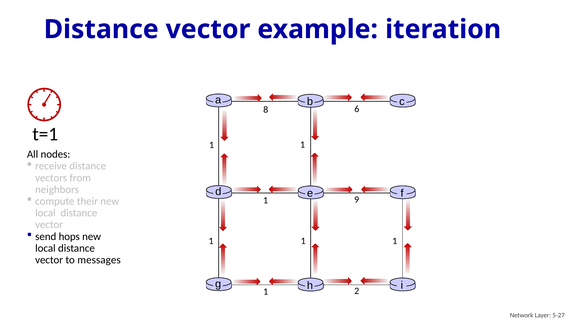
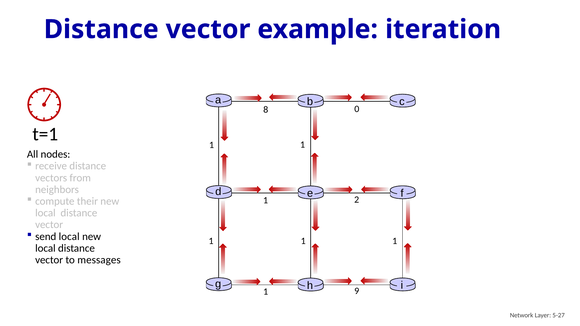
6: 6 -> 0 (357, 109)
9: 9 -> 2 (357, 200)
send hops: hops -> local (69, 237)
2: 2 -> 9 (357, 291)
